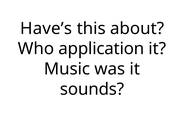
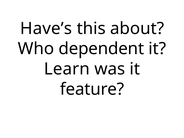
application: application -> dependent (101, 49)
Music: Music -> Learn (67, 69)
sounds: sounds -> feature (92, 89)
